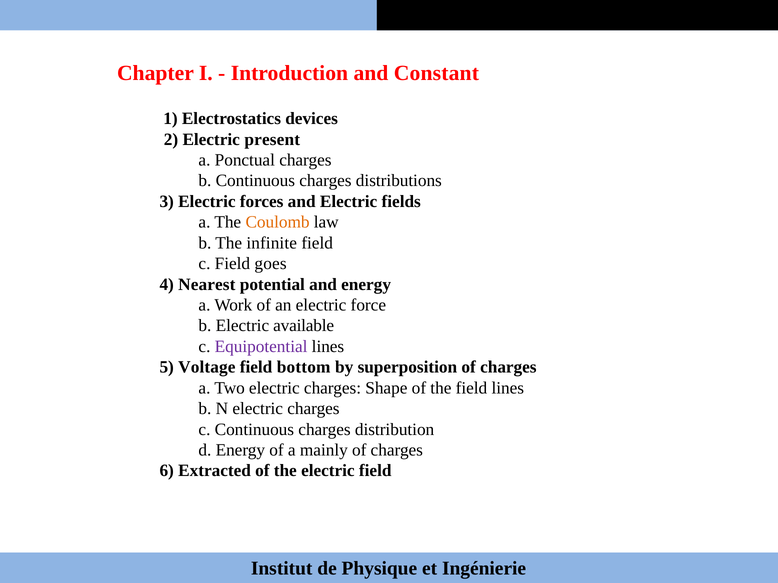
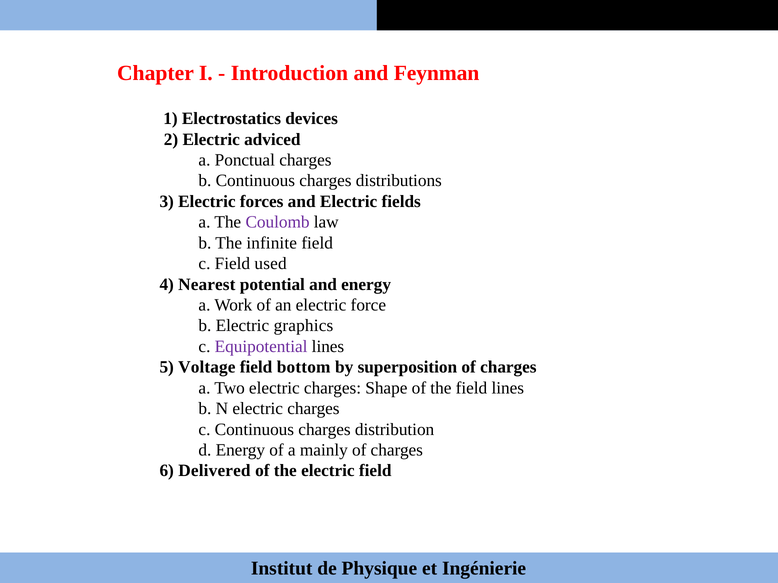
Constant: Constant -> Feynman (437, 73)
present: present -> adviced (272, 139)
Coulomb colour: orange -> purple (278, 222)
goes: goes -> used (271, 264)
available: available -> graphics (303, 326)
Extracted: Extracted -> Delivered (214, 471)
